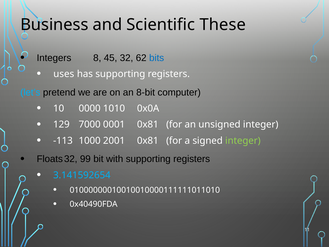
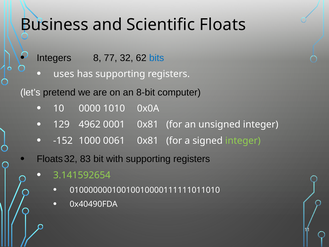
These: These -> Floats (223, 25)
45: 45 -> 77 (111, 58)
let’s colour: light blue -> white (30, 92)
7000: 7000 -> 4962 (90, 124)
-113: -113 -> -152 (63, 141)
2001: 2001 -> 0061 (114, 141)
99: 99 -> 83 (85, 159)
3.141592654 colour: light blue -> light green (82, 175)
